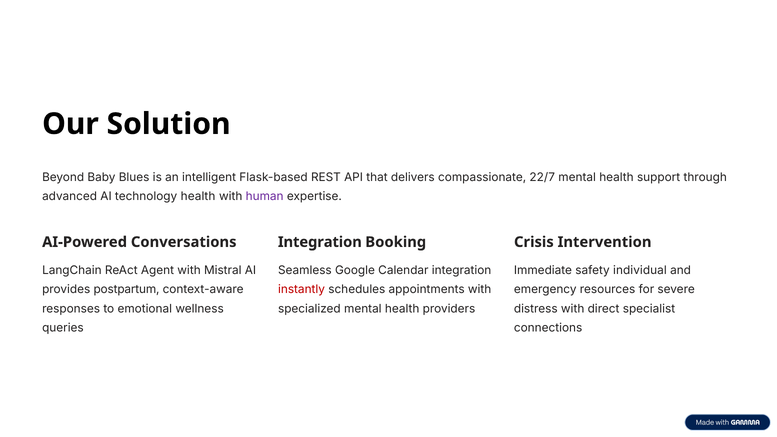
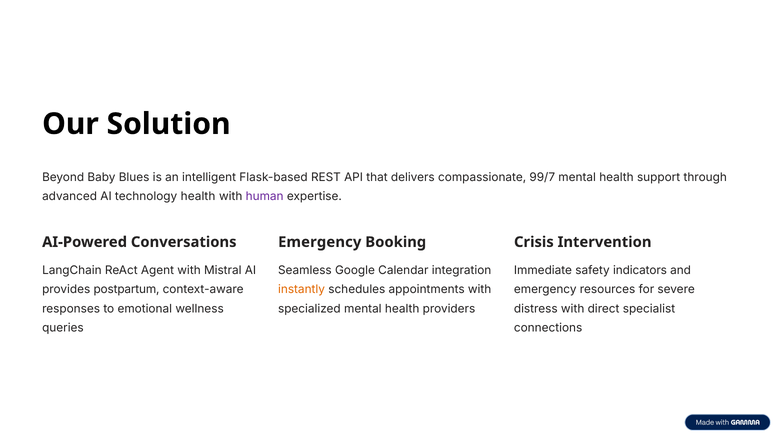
22/7: 22/7 -> 99/7 (542, 177)
Integration: Integration -> Emergency (320, 242)
individual: individual -> indicators (640, 270)
instantly colour: red -> orange (302, 290)
